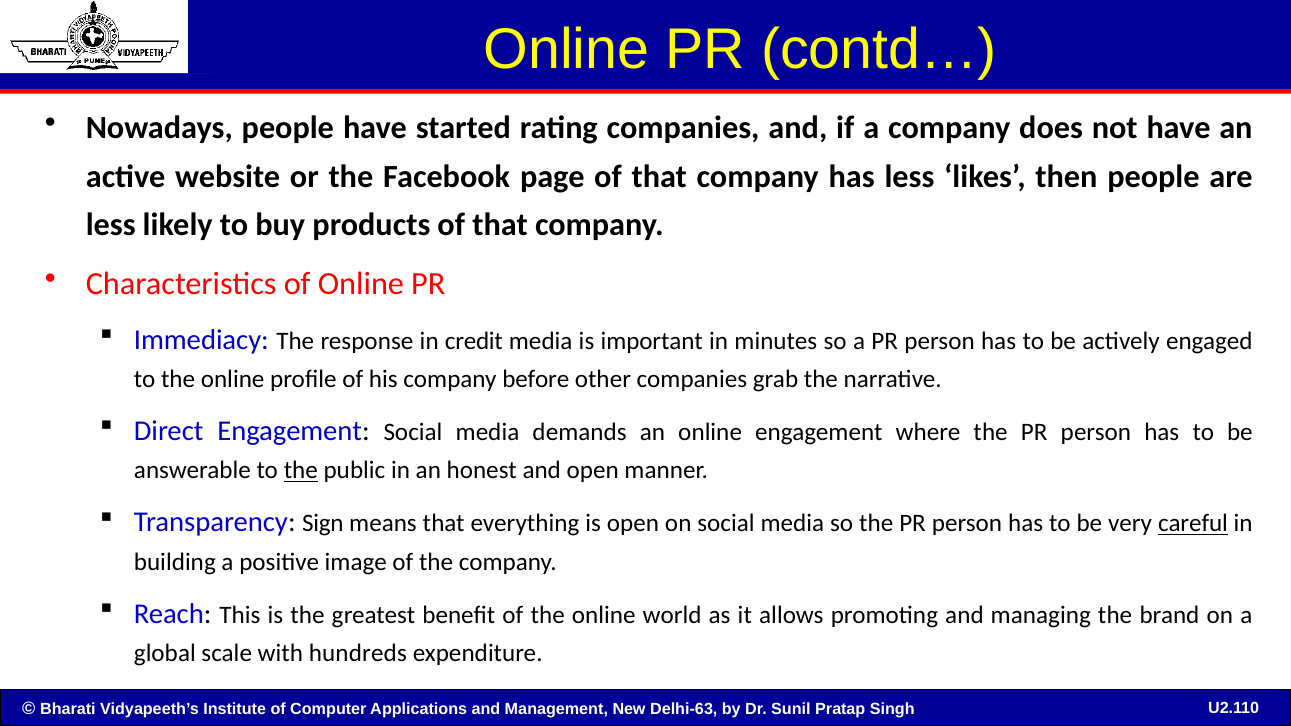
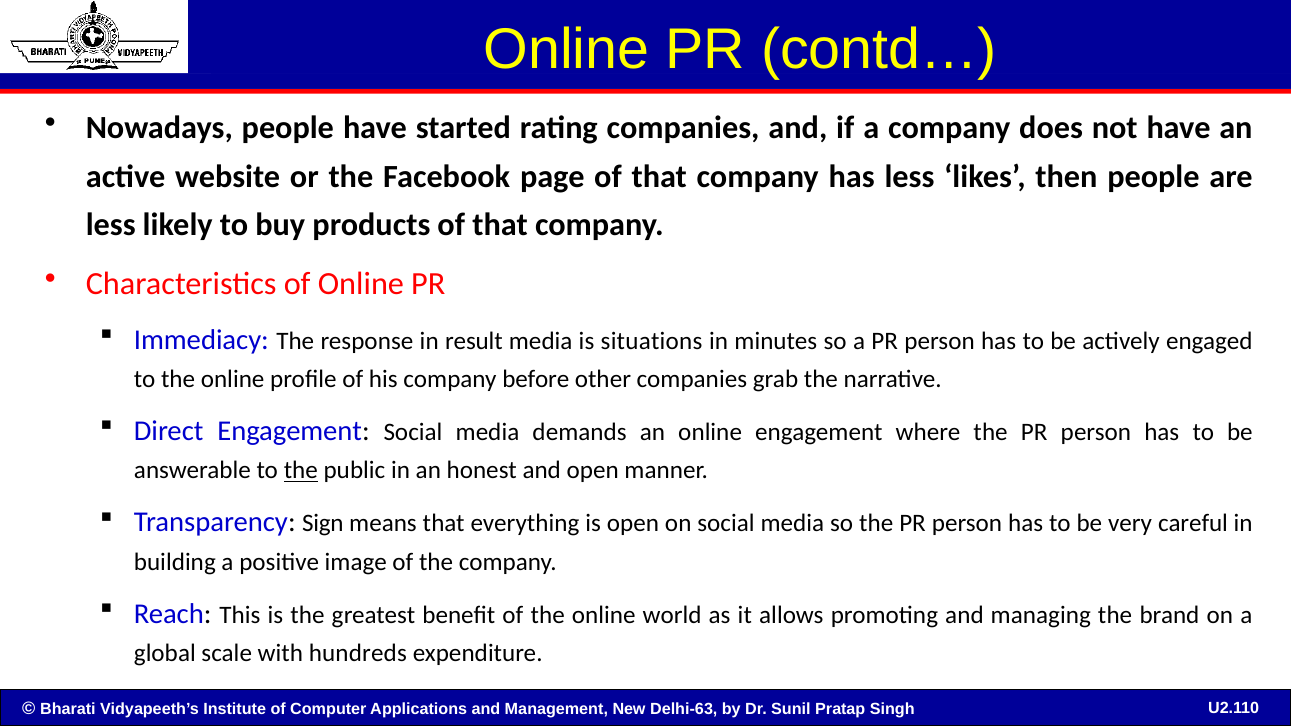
credit: credit -> result (474, 341)
important: important -> situations (652, 341)
careful underline: present -> none (1193, 524)
